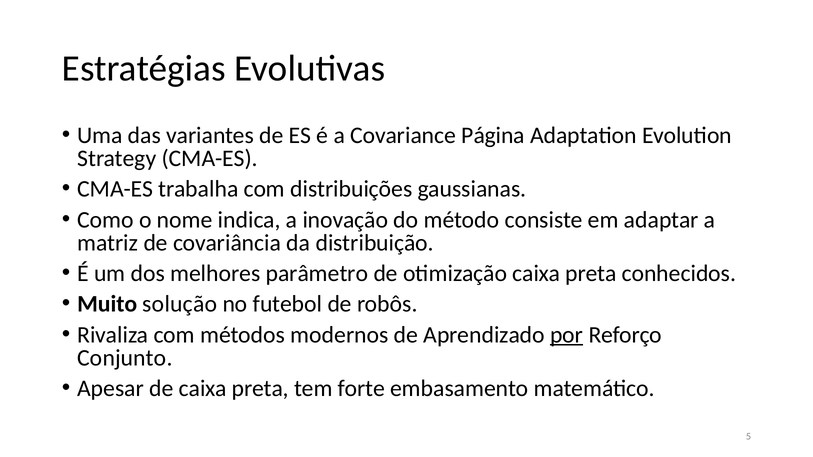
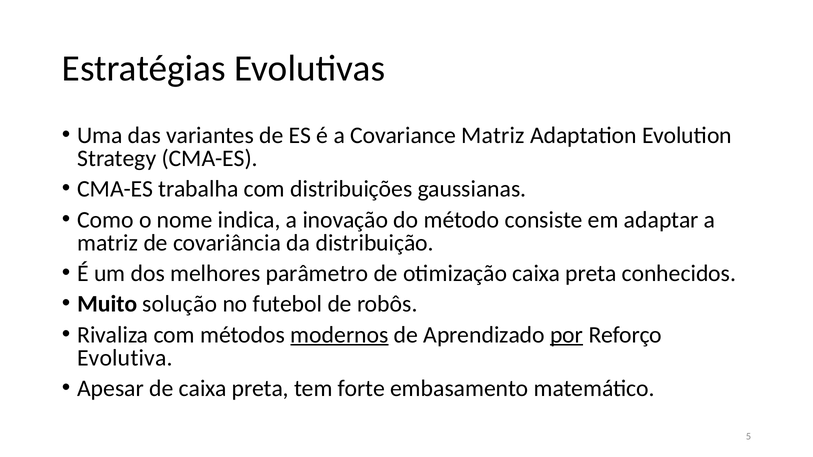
Covariance Página: Página -> Matriz (493, 135)
modernos underline: none -> present (340, 335)
Conjunto: Conjunto -> Evolutiva (125, 358)
